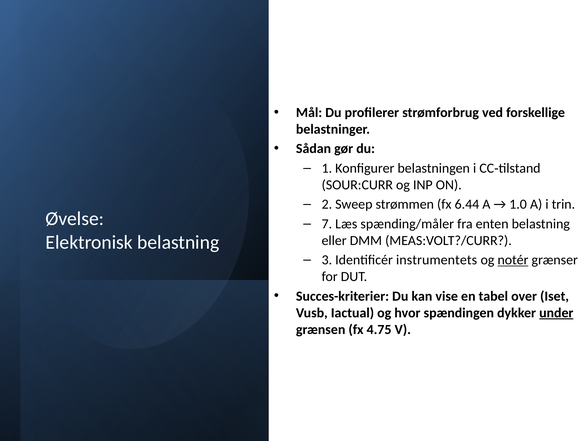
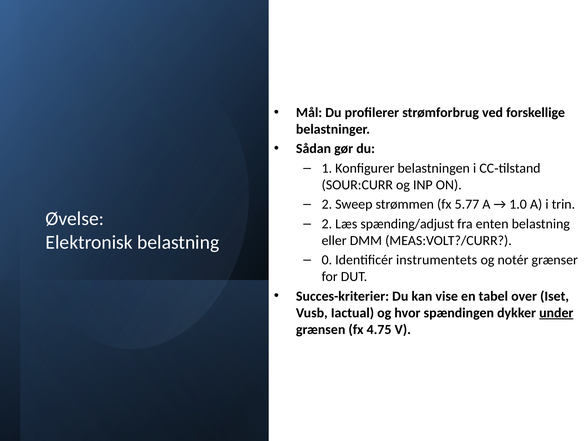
6.44: 6.44 -> 5.77 (467, 204)
7: 7 -> 2 (327, 223)
spænding/måler: spænding/måler -> spænding/adjust (407, 223)
3: 3 -> 0 (327, 260)
notér underline: present -> none (513, 260)
